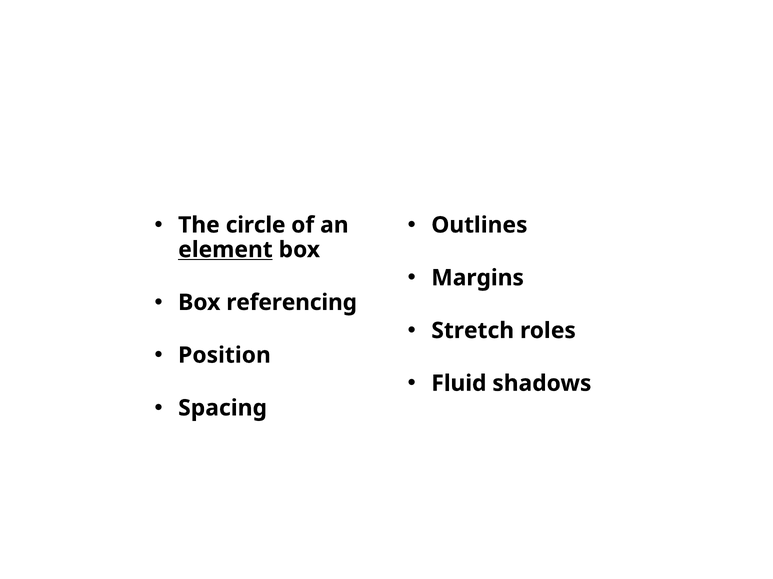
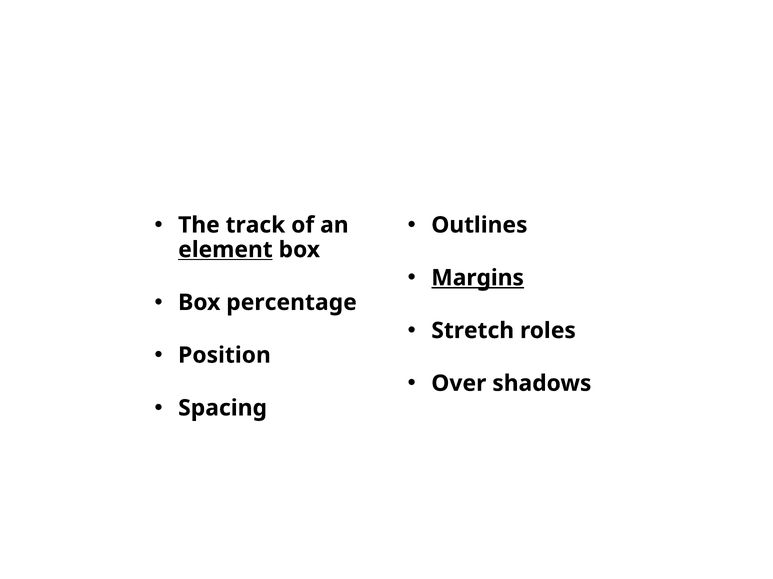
circle: circle -> track (255, 225)
Margins underline: none -> present (478, 278)
referencing: referencing -> percentage (292, 303)
Fluid: Fluid -> Over (459, 384)
